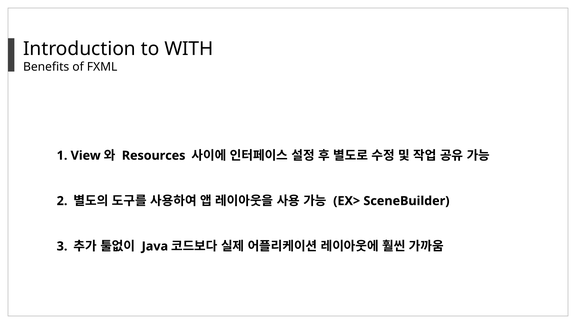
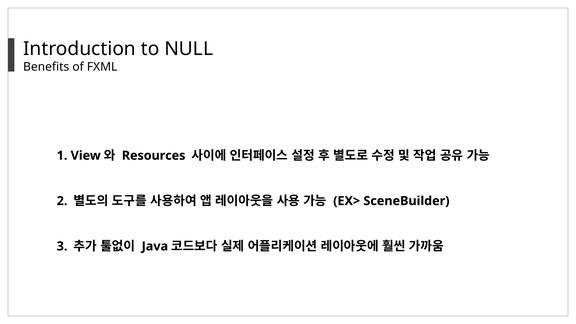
WITH: WITH -> NULL (189, 49)
